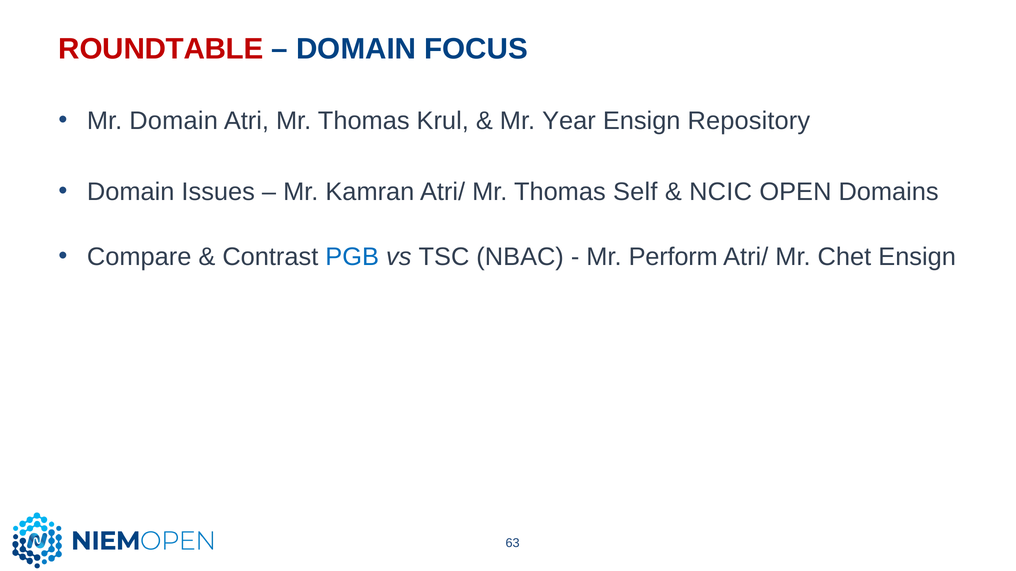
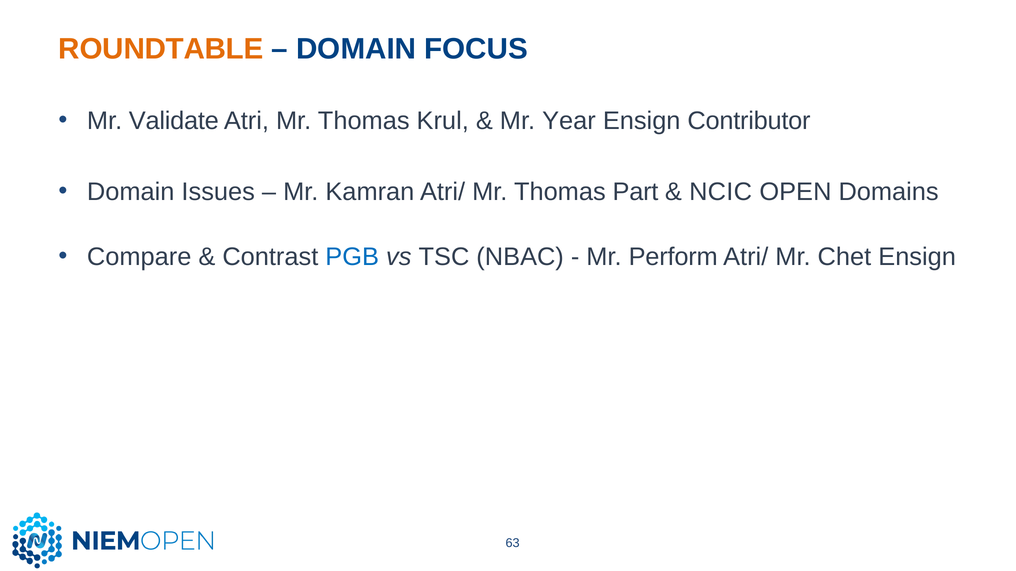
ROUNDTABLE colour: red -> orange (161, 49)
Mr Domain: Domain -> Validate (174, 121)
Repository: Repository -> Contributor (749, 121)
Self: Self -> Part (636, 192)
